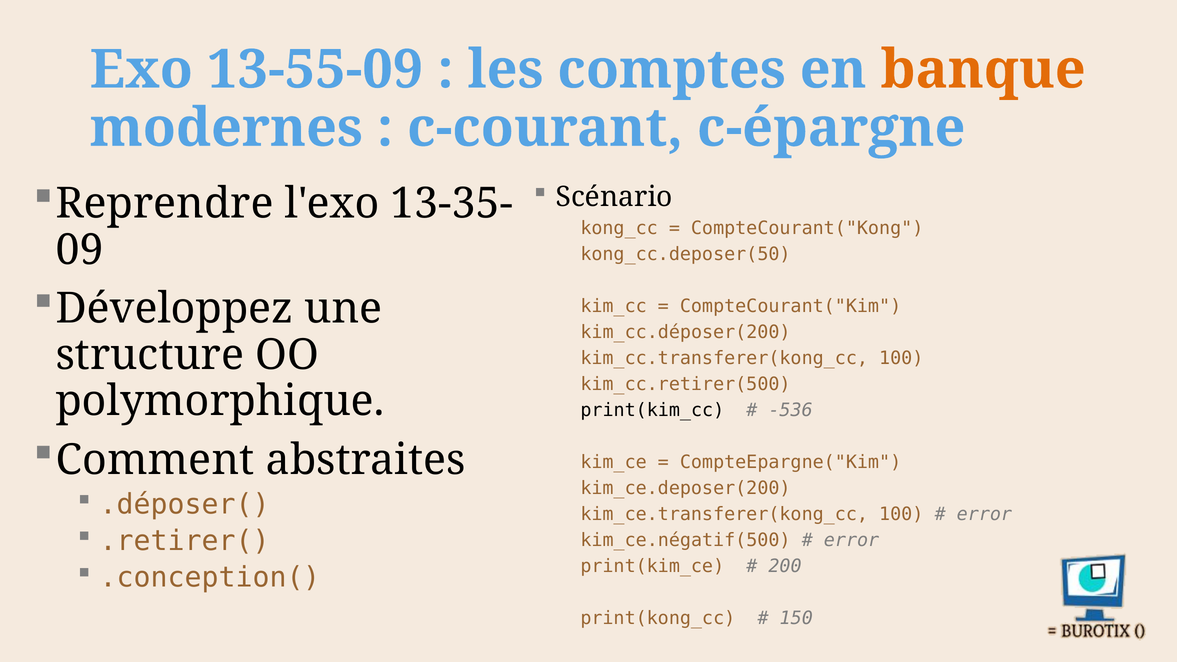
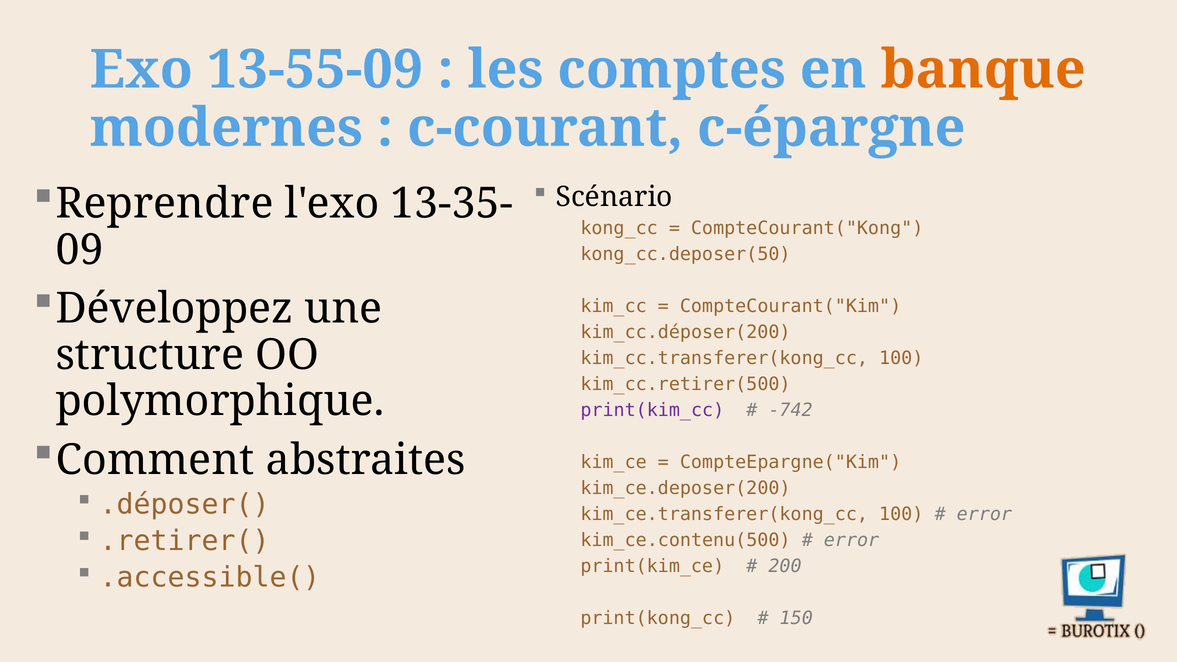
print(kim_cc colour: black -> purple (652, 410)
-536: -536 -> -742 (791, 410)
kim_ce.négatif(500: kim_ce.négatif(500 -> kim_ce.contenu(500 (685, 540)
.conception(: .conception( -> .accessible( (210, 578)
